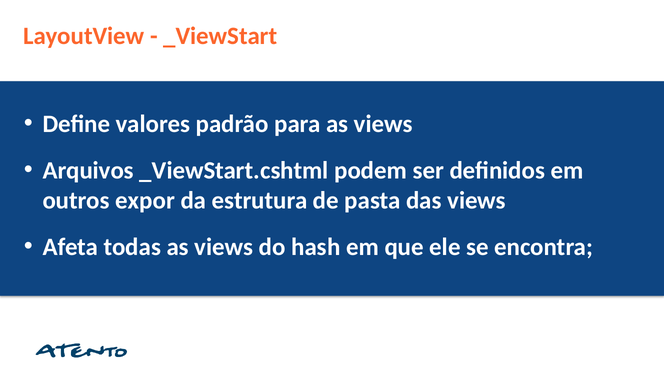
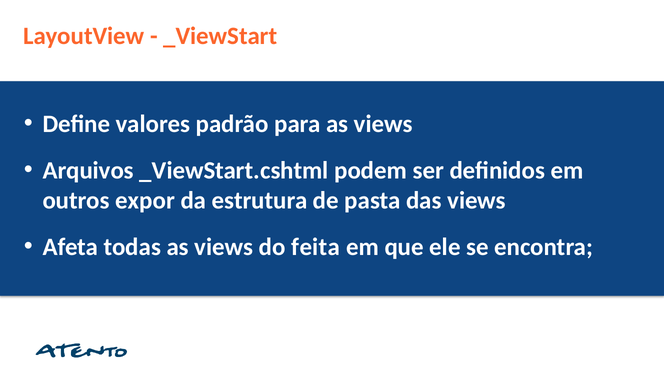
hash: hash -> feita (316, 247)
